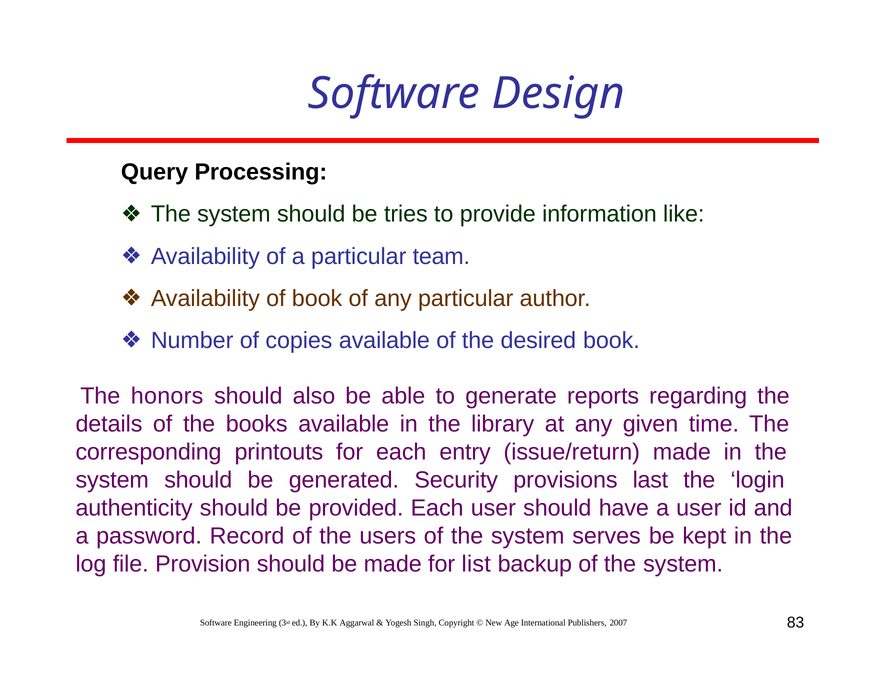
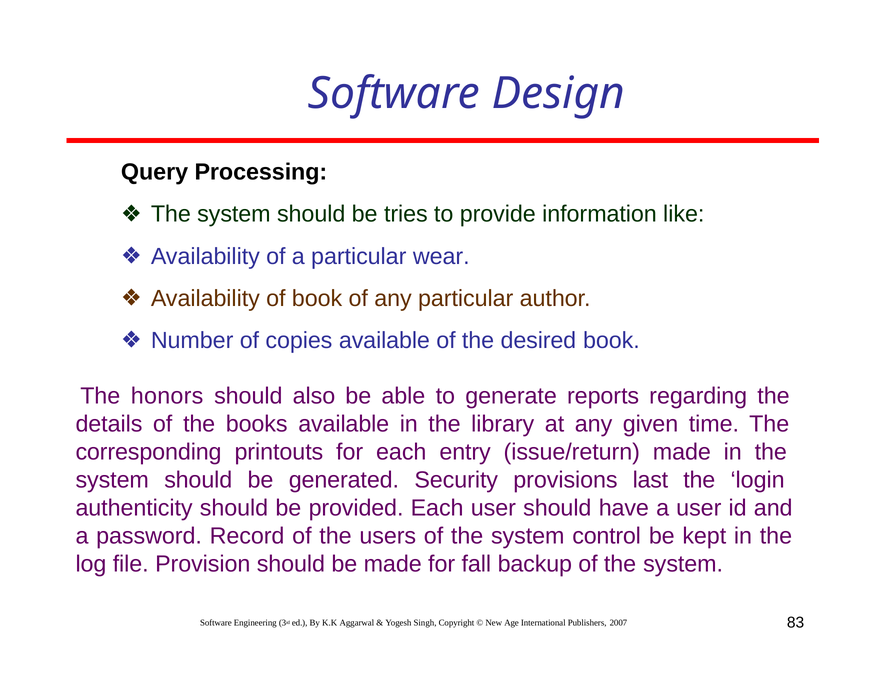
team: team -> wear (441, 256)
serves: serves -> control (607, 535)
list: list -> fall (476, 563)
